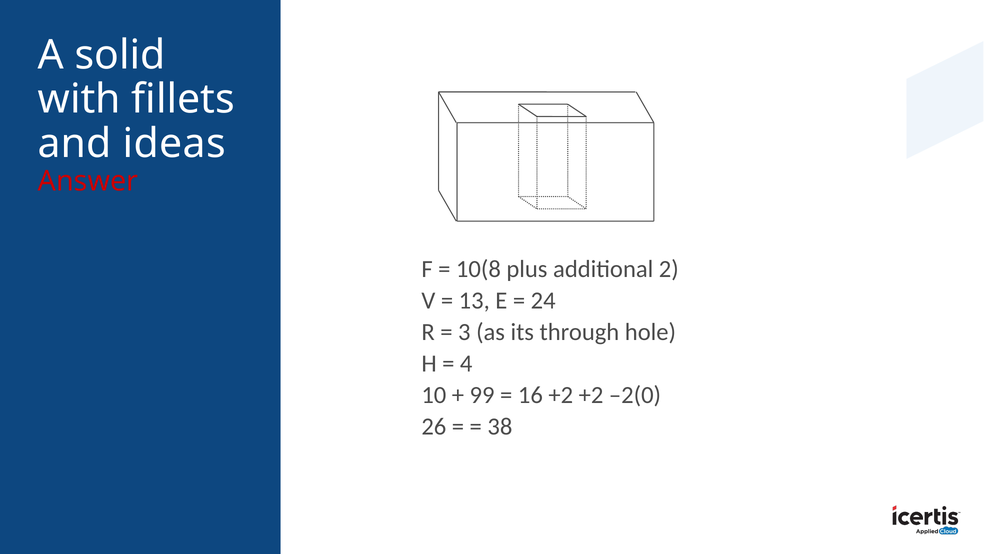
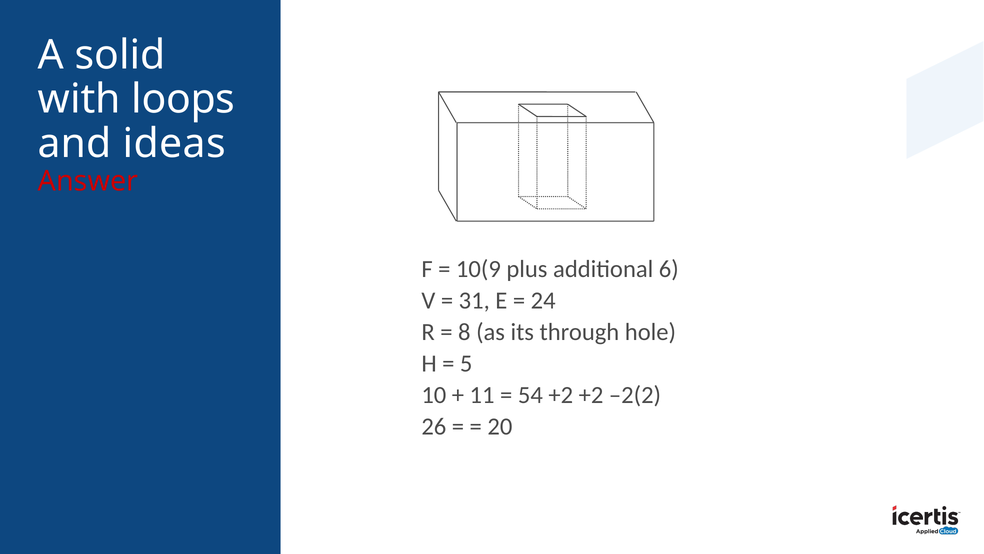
fillets: fillets -> loops (183, 99)
10(8: 10(8 -> 10(9 (478, 269)
2: 2 -> 6 (669, 269)
13: 13 -> 31 (474, 300)
3: 3 -> 8 (464, 332)
4: 4 -> 5 (466, 363)
99: 99 -> 11 (482, 395)
16: 16 -> 54 (530, 395)
–2(0: –2(0 -> –2(2 (635, 395)
38: 38 -> 20 (500, 426)
